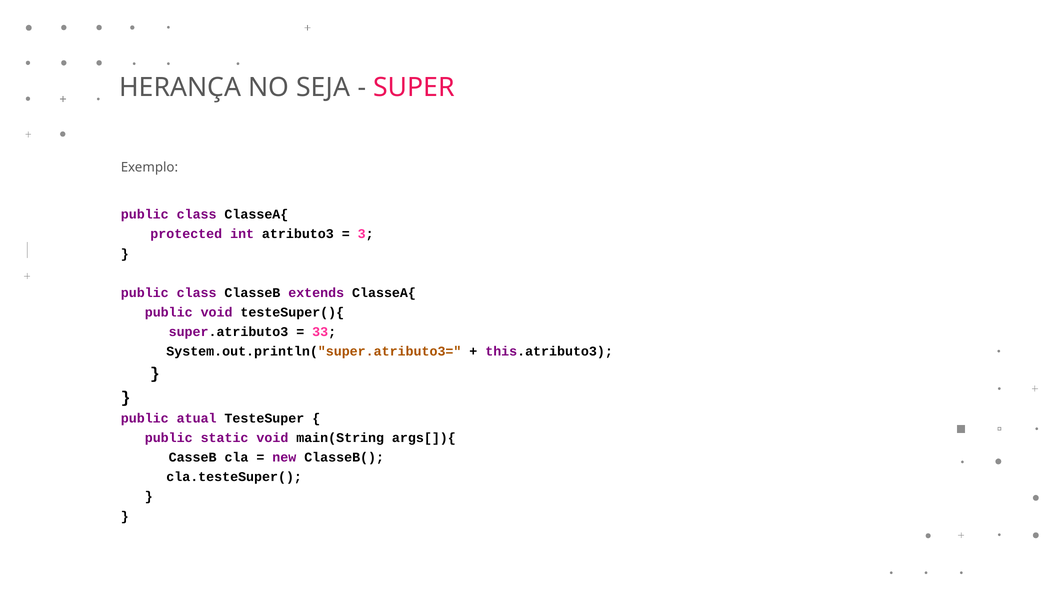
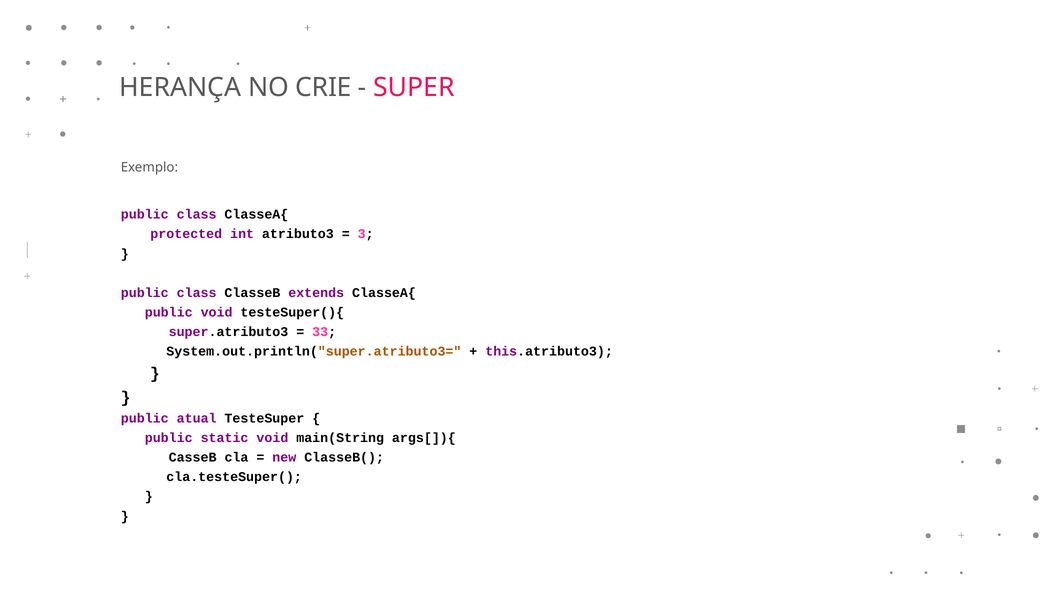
SEJA: SEJA -> CRIE (324, 88)
